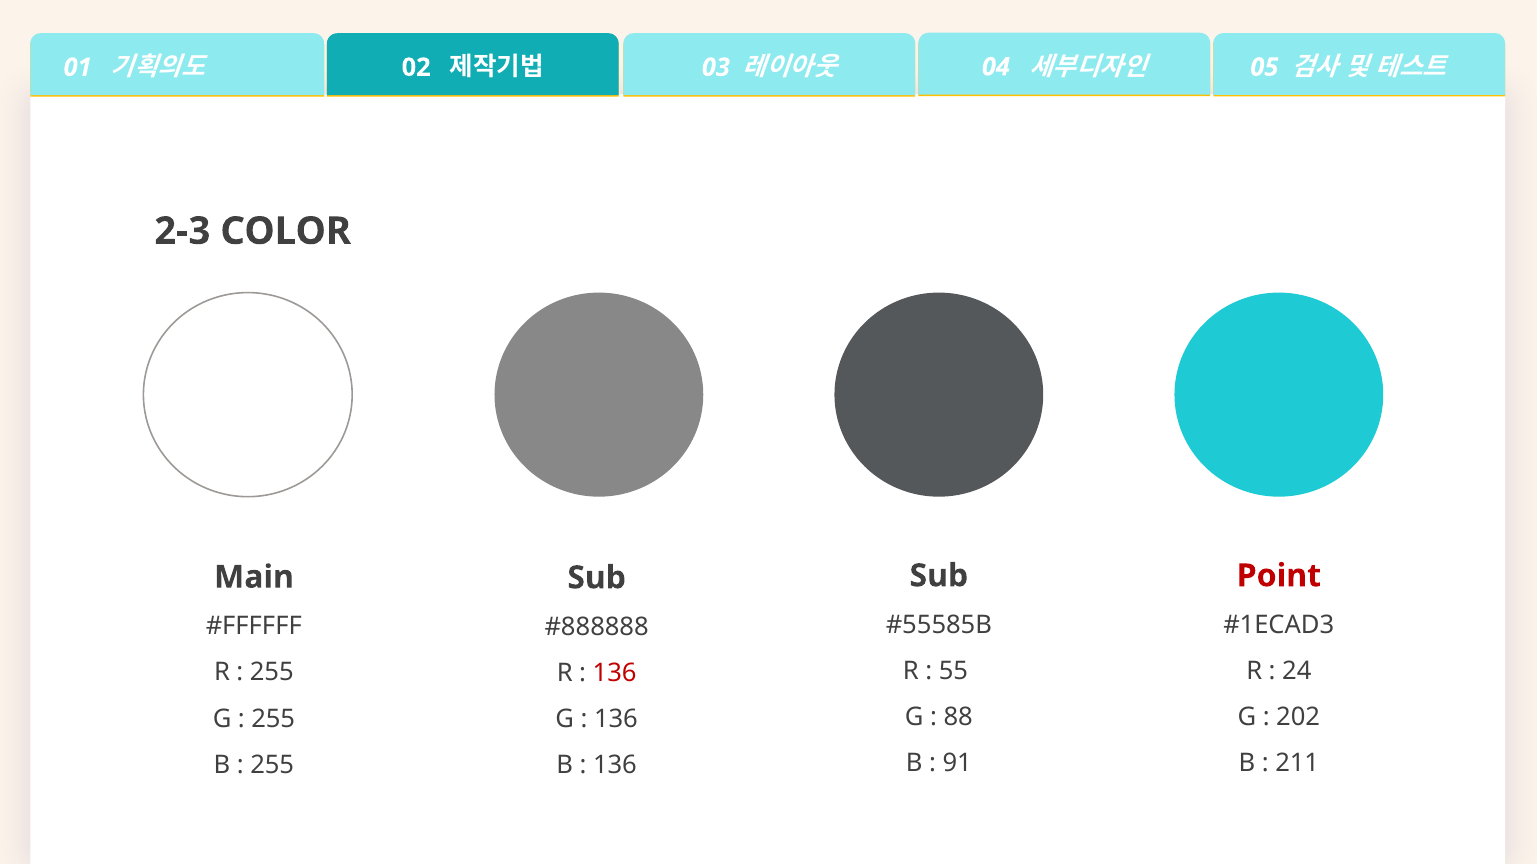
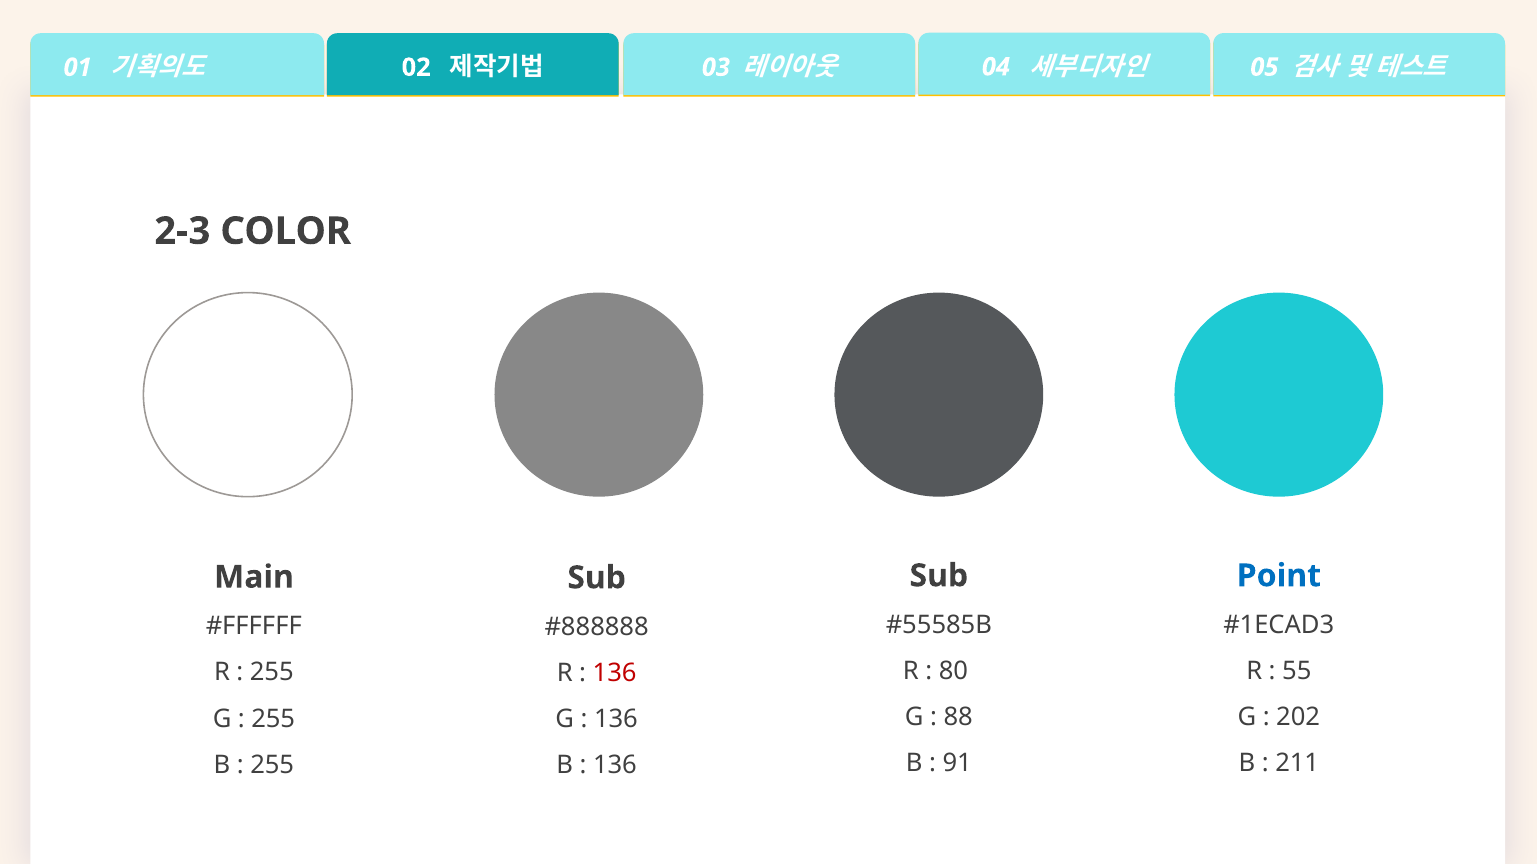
Point colour: red -> blue (1279, 576)
55: 55 -> 80 (953, 672)
24: 24 -> 55 (1297, 672)
